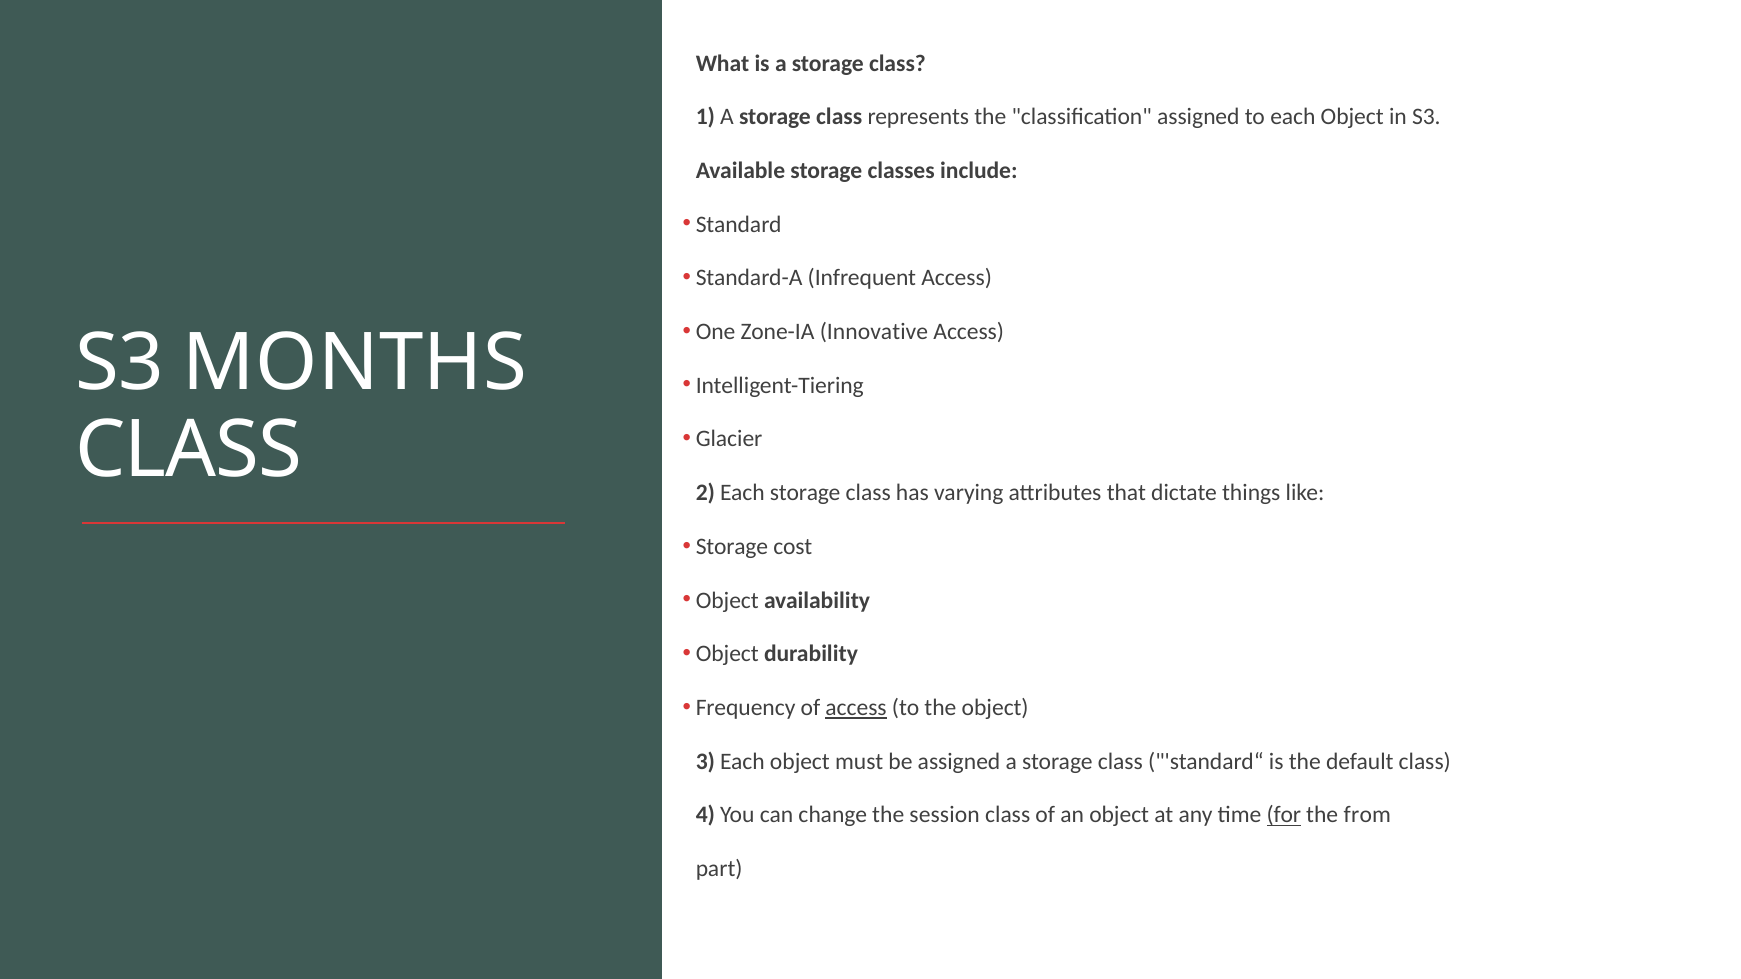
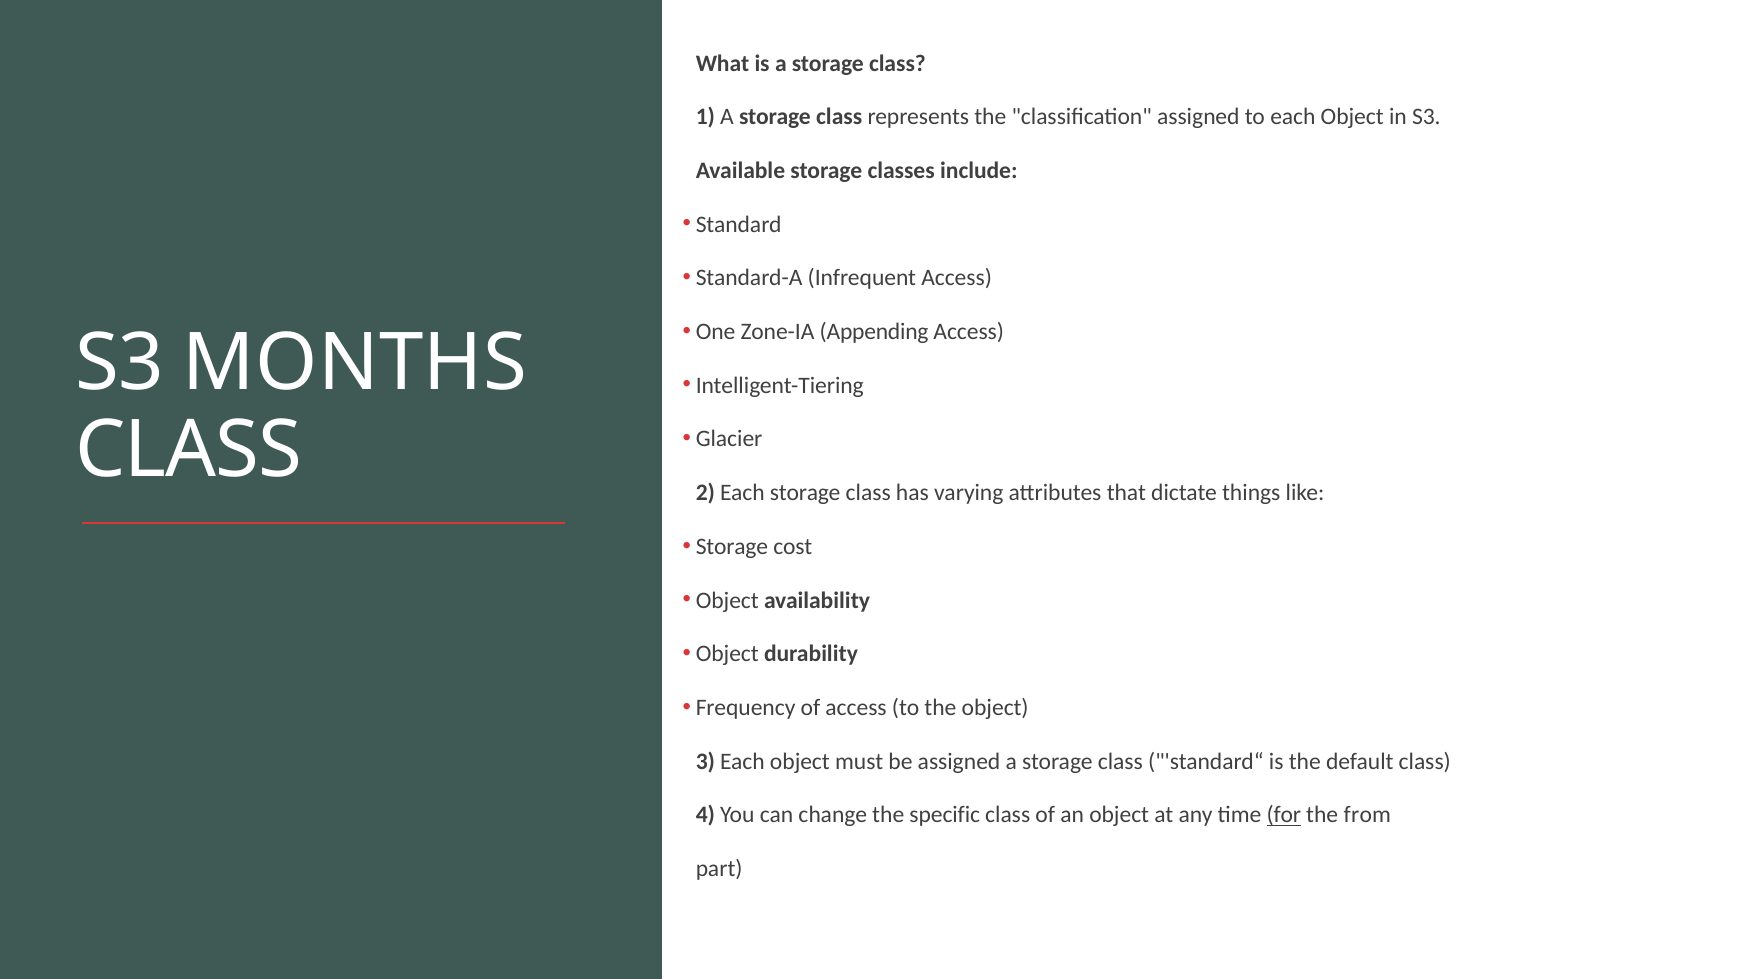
Innovative: Innovative -> Appending (874, 332)
access underline: present -> none (856, 708)
session: session -> specific (945, 815)
